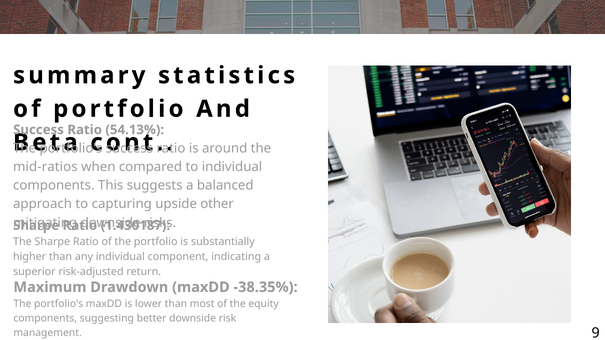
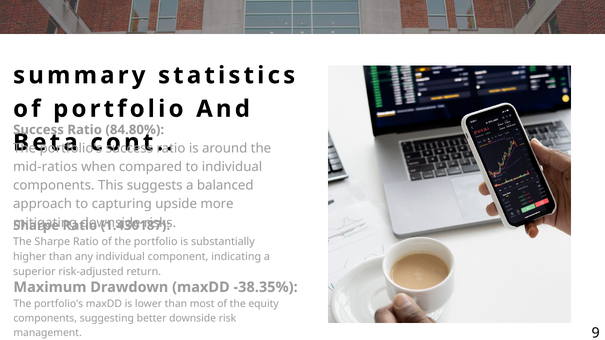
54.13%: 54.13% -> 84.80% (135, 130)
other: other -> more (217, 204)
